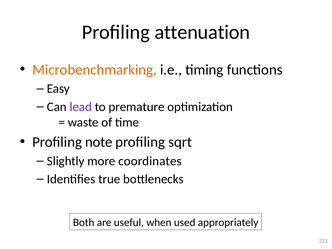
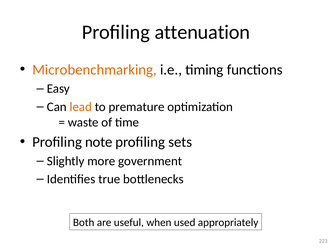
lead colour: purple -> orange (81, 107)
sqrt: sqrt -> sets (180, 142)
coordinates: coordinates -> government (150, 161)
